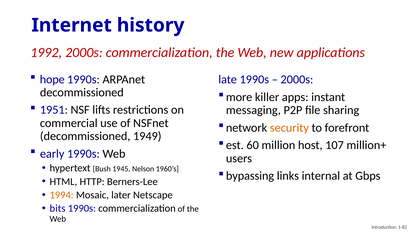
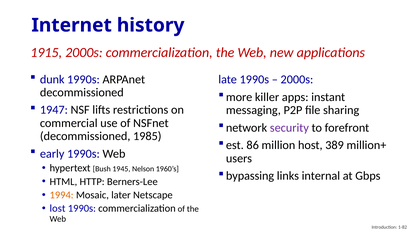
1992: 1992 -> 1915 (46, 53)
hope: hope -> dunk (52, 79)
1951: 1951 -> 1947 (54, 110)
security colour: orange -> purple (289, 128)
1949: 1949 -> 1985 (147, 136)
60: 60 -> 86 (253, 145)
107: 107 -> 389 (335, 145)
bits: bits -> lost (58, 209)
